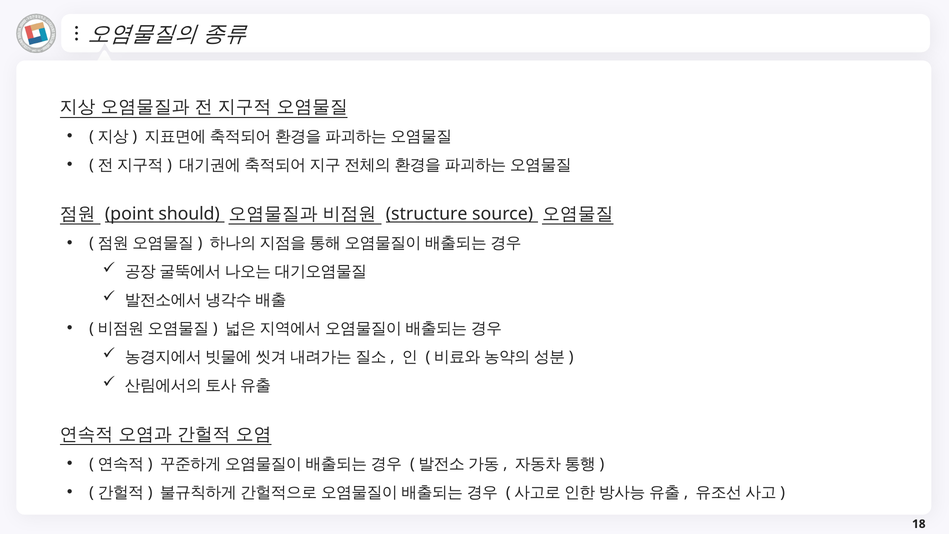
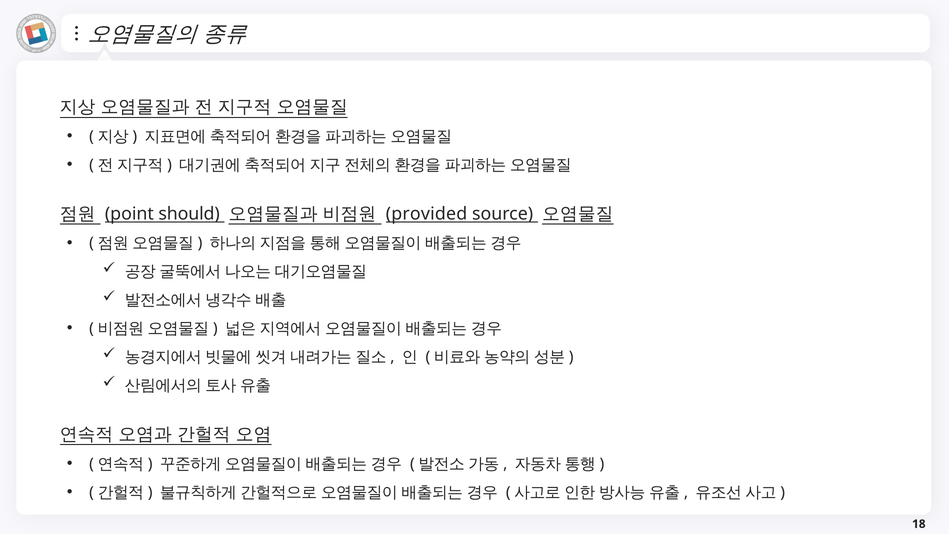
structure: structure -> provided (427, 214)
